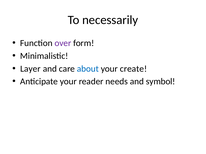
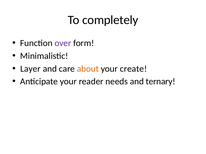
necessarily: necessarily -> completely (110, 20)
about colour: blue -> orange (88, 69)
symbol: symbol -> ternary (161, 82)
